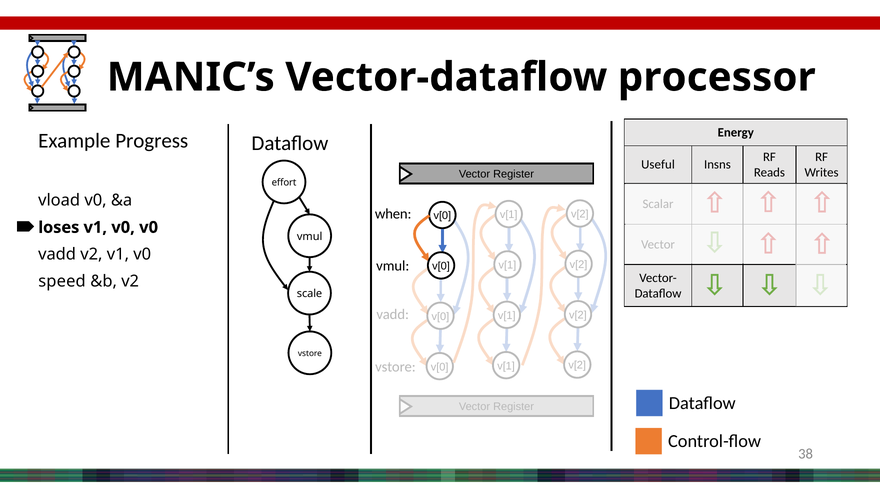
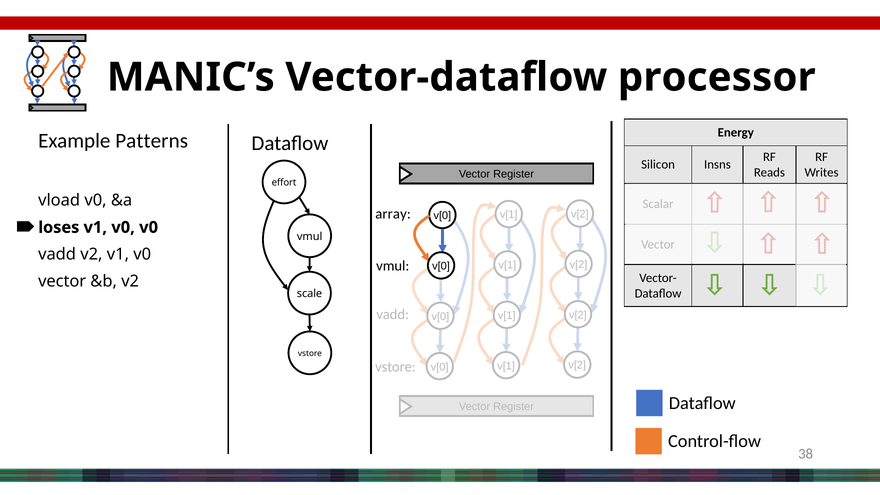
Progress: Progress -> Patterns (152, 141)
Useful: Useful -> Silicon (658, 165)
when: when -> array (393, 214)
speed: speed -> vector (62, 281)
